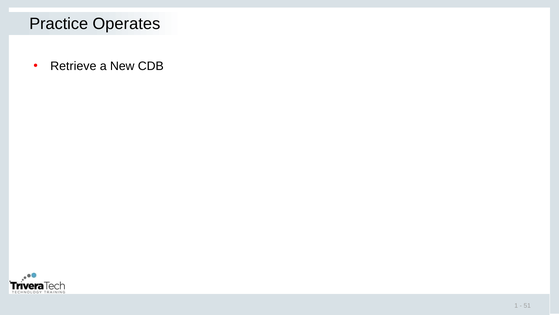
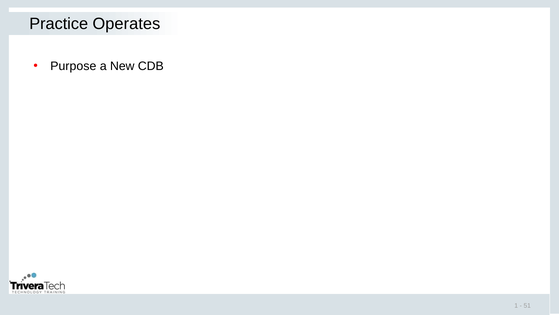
Retrieve: Retrieve -> Purpose (73, 66)
